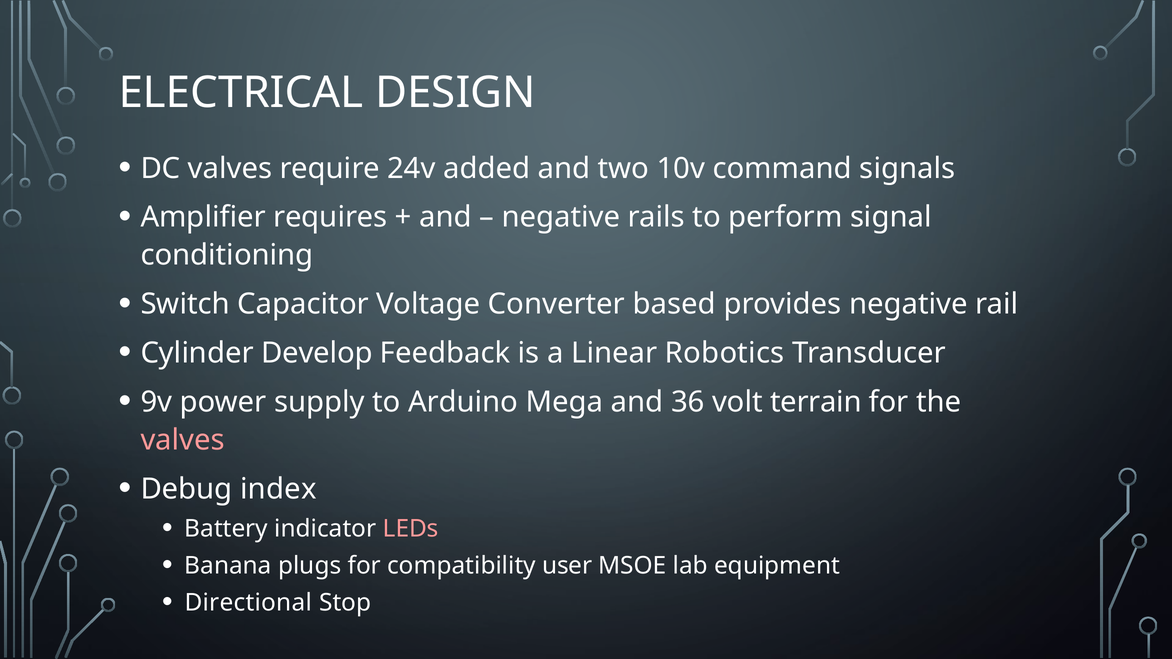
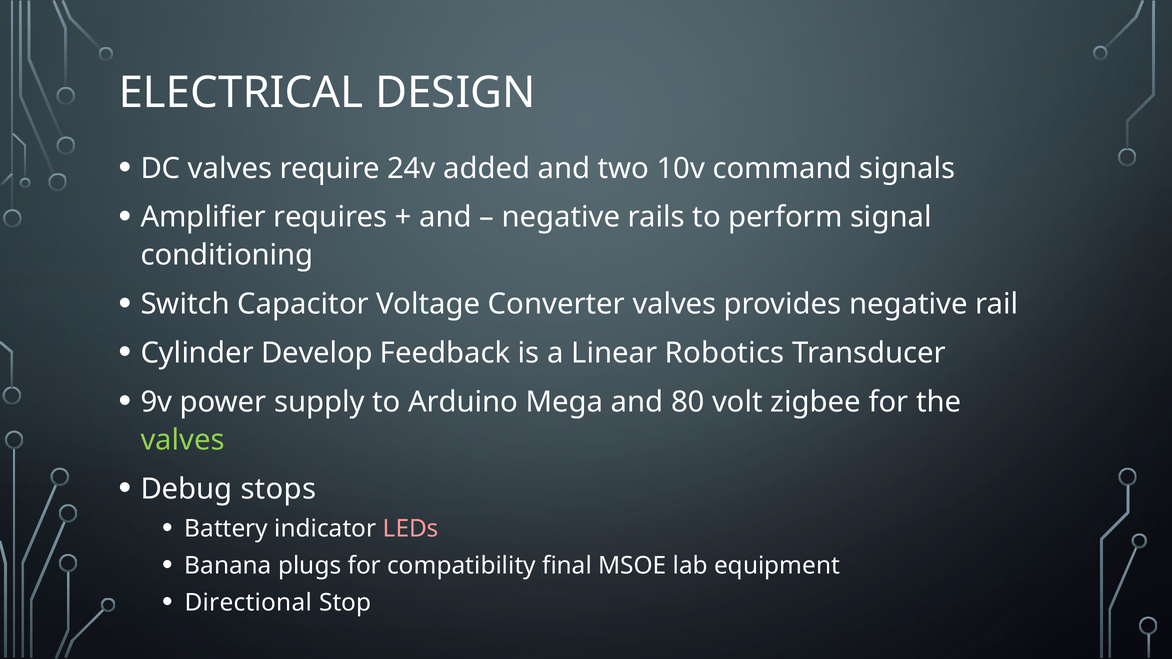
Converter based: based -> valves (674, 304)
36: 36 -> 80 (688, 402)
terrain: terrain -> zigbee (816, 402)
valves colour: pink -> light green (183, 440)
index: index -> stops (278, 489)
user: user -> final (567, 566)
